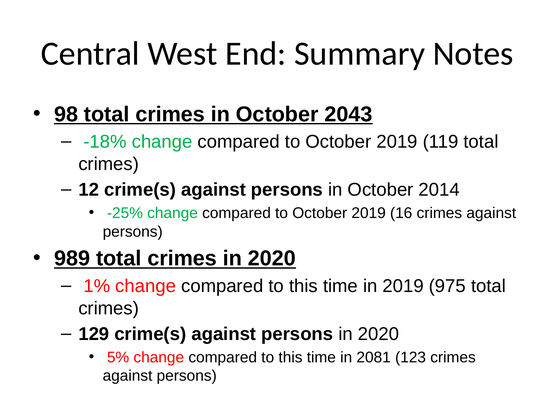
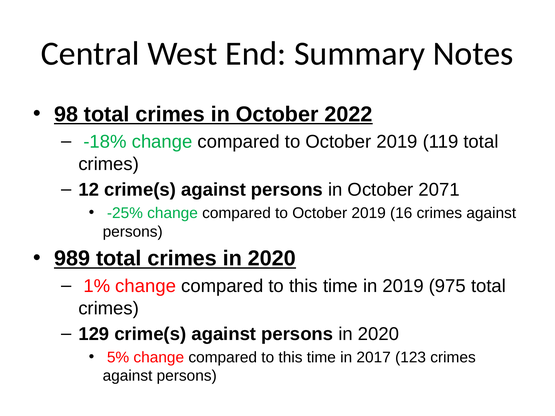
2043: 2043 -> 2022 (348, 114)
2014: 2014 -> 2071 (439, 190)
2081: 2081 -> 2017 (374, 358)
